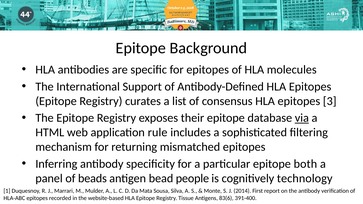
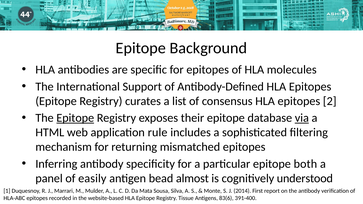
3: 3 -> 2 (330, 101)
Epitope underline: none -> present (75, 118)
beads: beads -> easily (92, 179)
people: people -> almost (192, 179)
technology: technology -> understood (305, 179)
